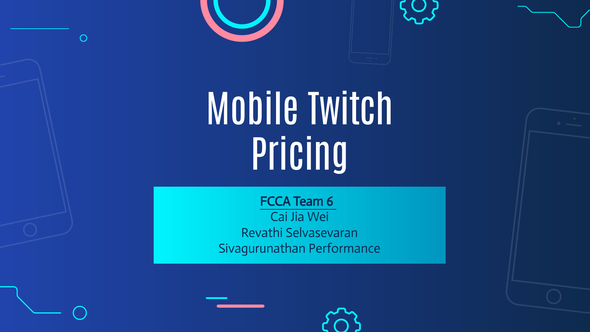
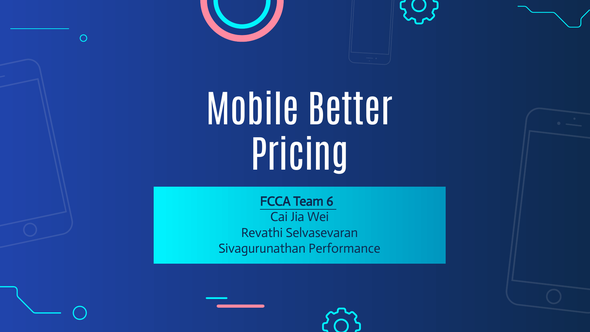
Twitch: Twitch -> Better (350, 112)
